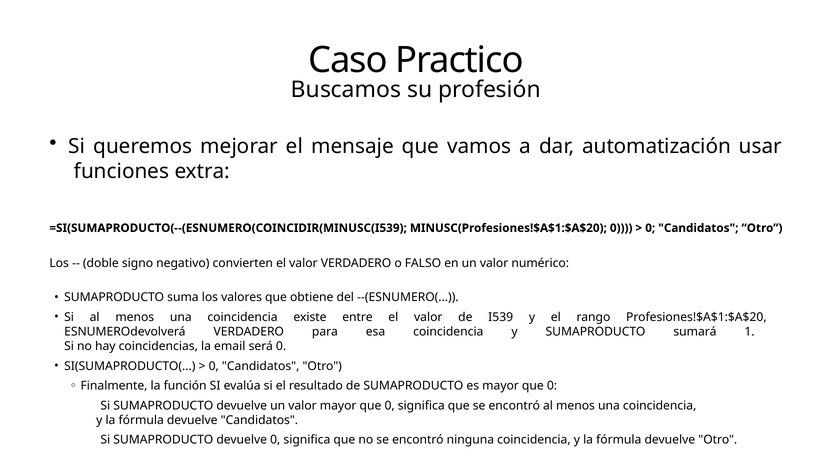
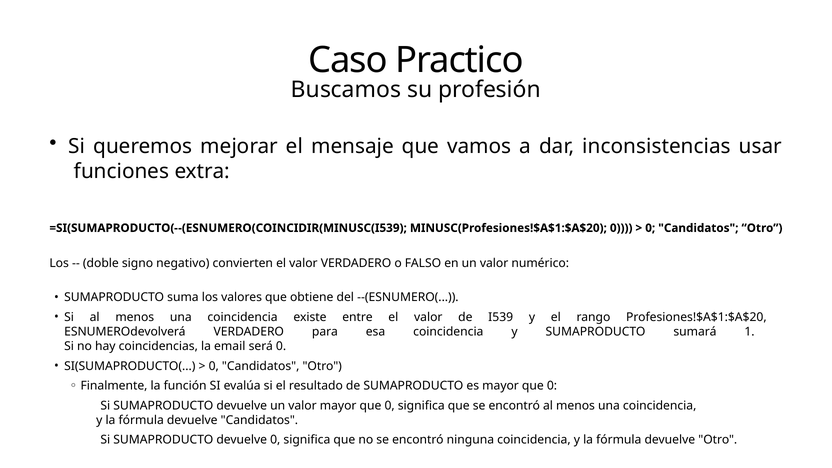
automatización: automatización -> inconsistencias (657, 146)
